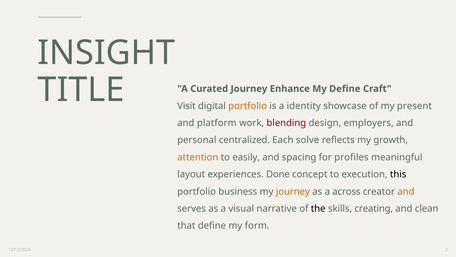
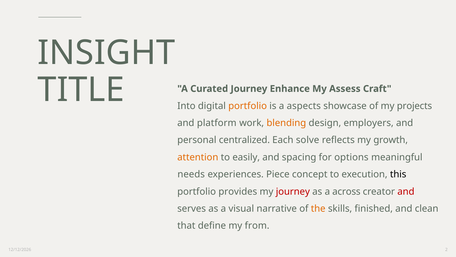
My Define: Define -> Assess (345, 89)
Visit: Visit -> Into (186, 106)
identity: identity -> aspects (304, 106)
present: present -> projects (414, 106)
blending colour: red -> orange (286, 123)
profiles: profiles -> options (351, 157)
layout: layout -> needs (191, 174)
Done: Done -> Piece (278, 174)
business: business -> provides (238, 191)
journey colour: orange -> red (293, 191)
and colour: orange -> red (406, 191)
the colour: black -> orange (318, 208)
creating: creating -> finished (374, 208)
form: form -> from (257, 225)
